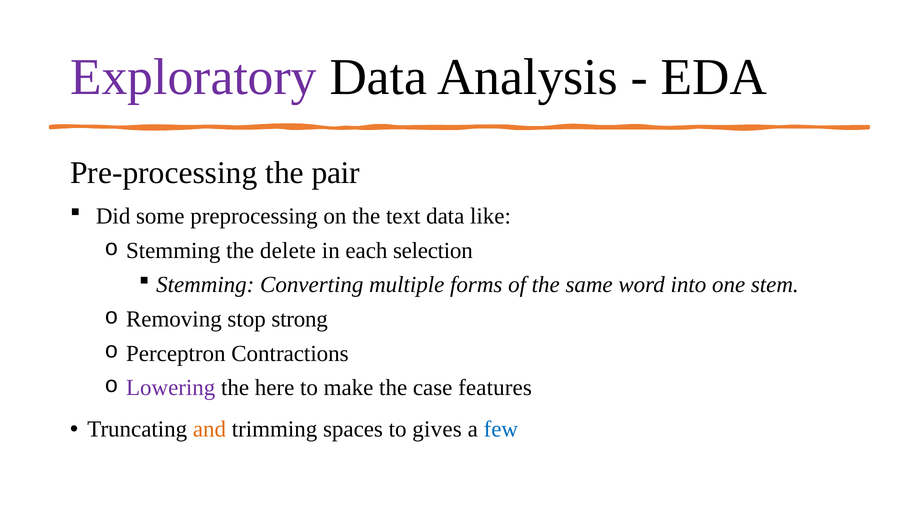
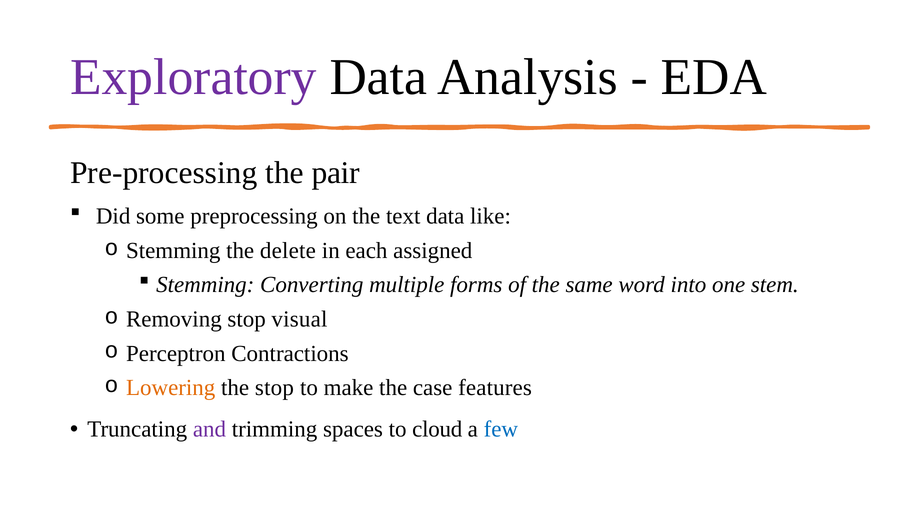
selection: selection -> assigned (433, 251)
strong: strong -> visual (299, 319)
Lowering colour: purple -> orange (171, 388)
the here: here -> stop (274, 388)
and colour: orange -> purple (210, 429)
gives: gives -> cloud (437, 429)
